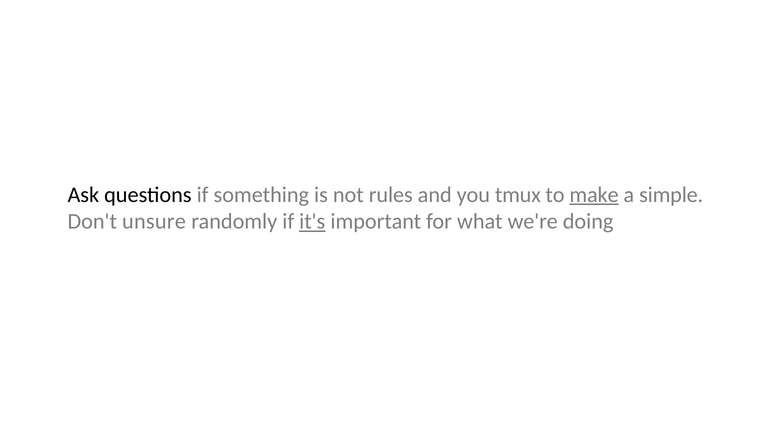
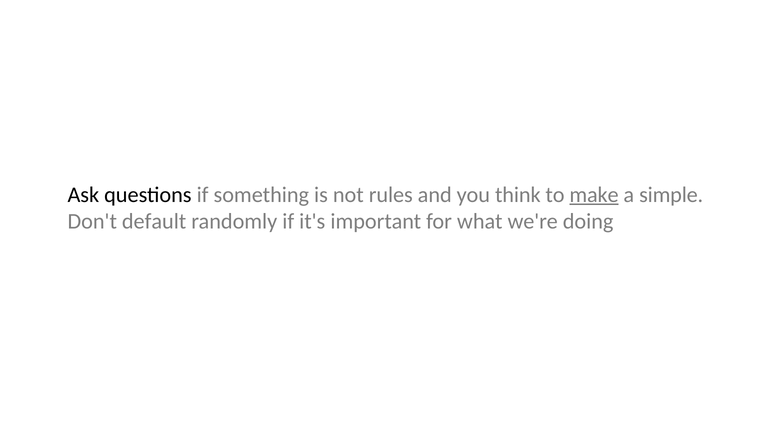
tmux: tmux -> think (518, 195)
unsure: unsure -> default (154, 221)
it's underline: present -> none (312, 221)
